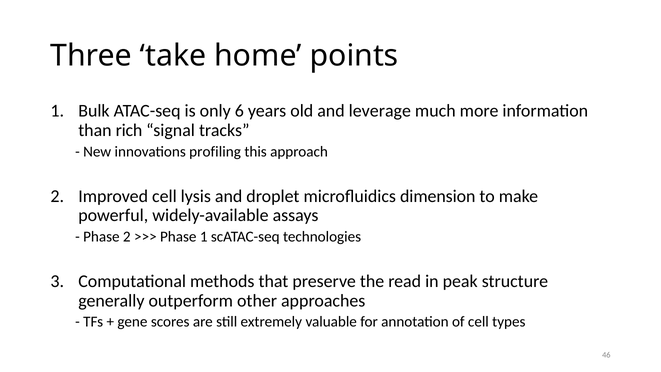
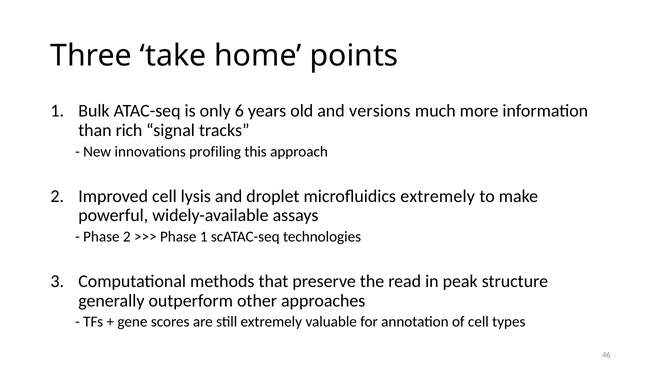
leverage: leverage -> versions (380, 111)
microfluidics dimension: dimension -> extremely (438, 196)
